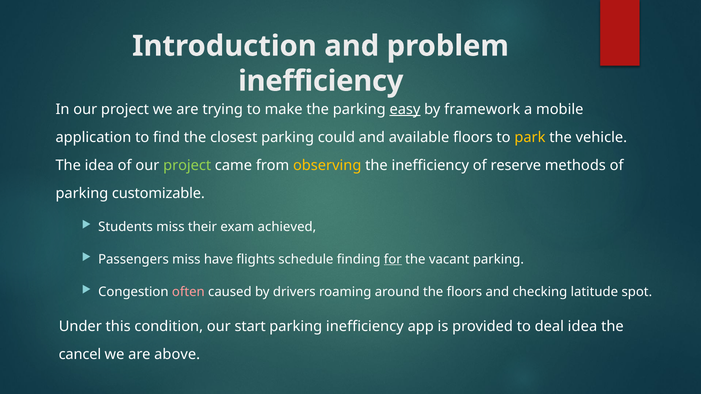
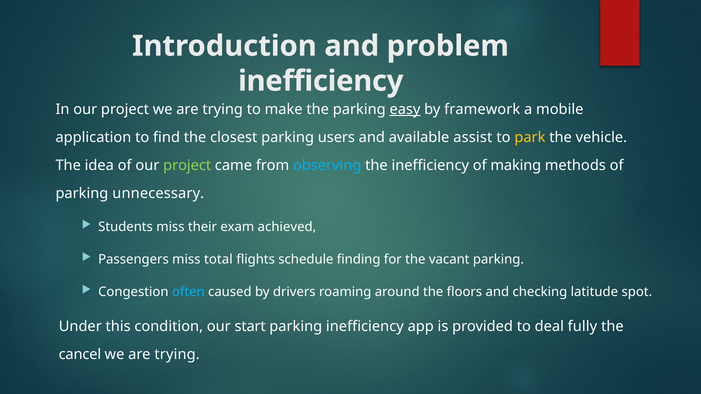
could: could -> users (336, 137)
available floors: floors -> assist (473, 137)
observing colour: yellow -> light blue (327, 165)
reserve: reserve -> making (516, 165)
customizable: customizable -> unnecessary (158, 194)
have: have -> total (218, 259)
for underline: present -> none (393, 259)
often colour: pink -> light blue (188, 292)
deal idea: idea -> fully (582, 327)
above: above -> trying (177, 355)
